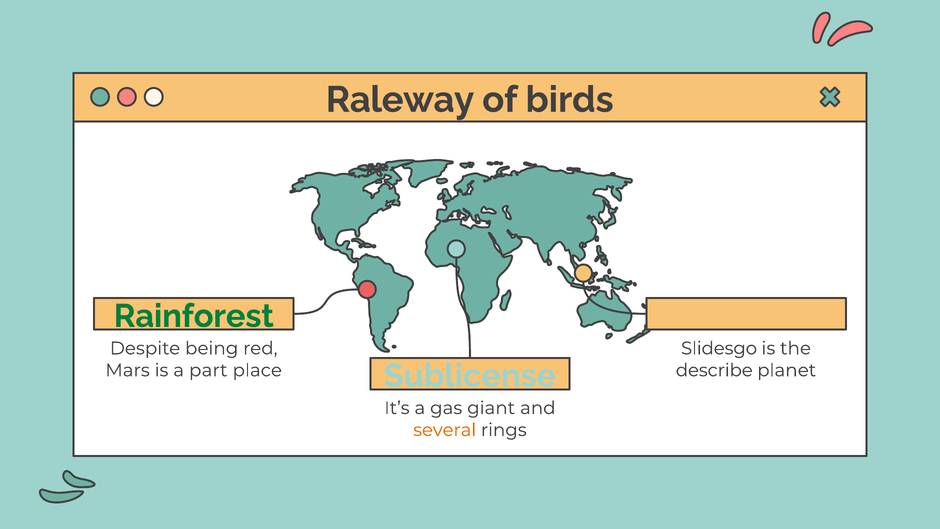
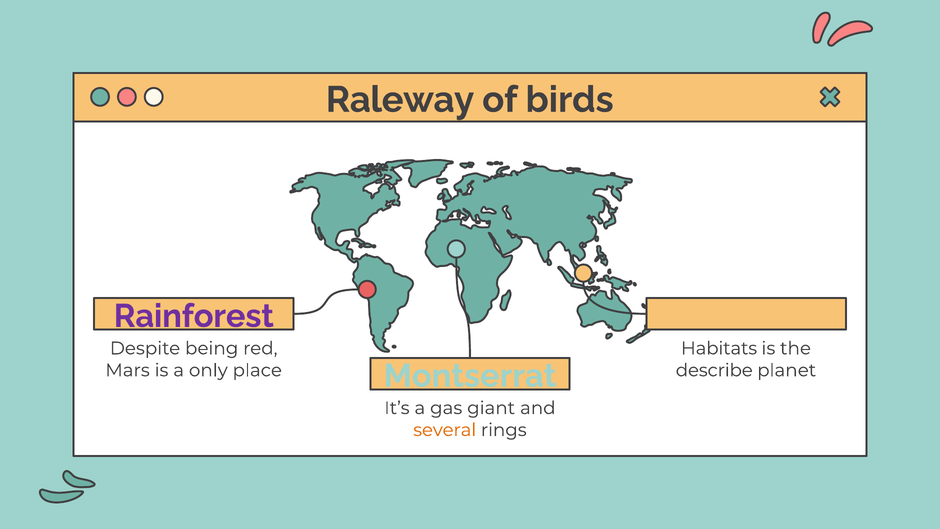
Rainforest colour: green -> purple (194, 316)
Slidesgo: Slidesgo -> Habitats (719, 348)
part: part -> only (208, 370)
Sublicense: Sublicense -> Montserrat (470, 376)
